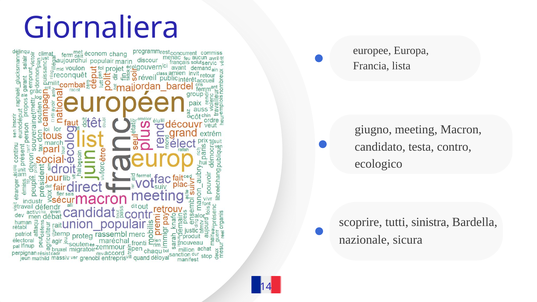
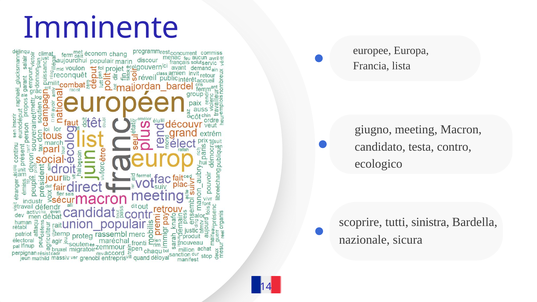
Giornaliera: Giornaliera -> Imminente (101, 28)
